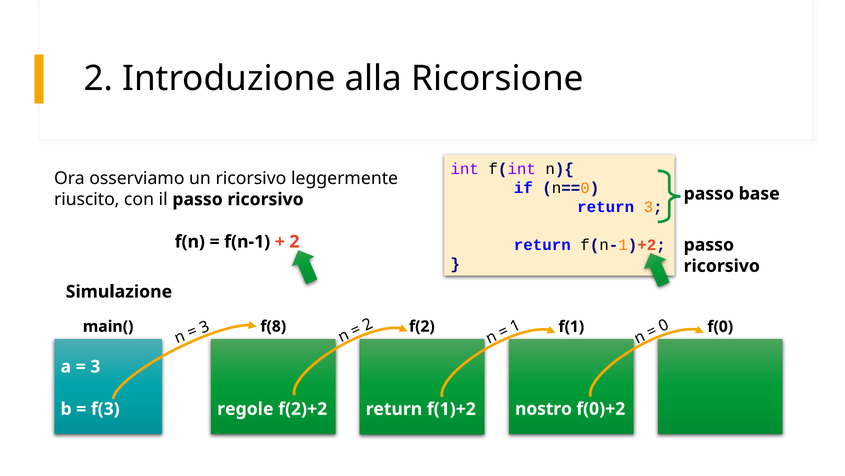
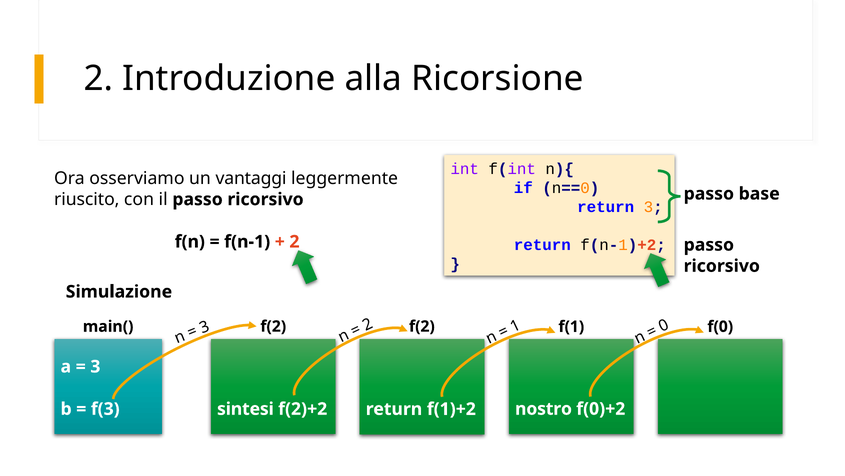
un ricorsivo: ricorsivo -> vantaggi (251, 178)
f(8: f(8 -> f(2 (273, 326)
regole: regole -> sintesi (245, 408)
